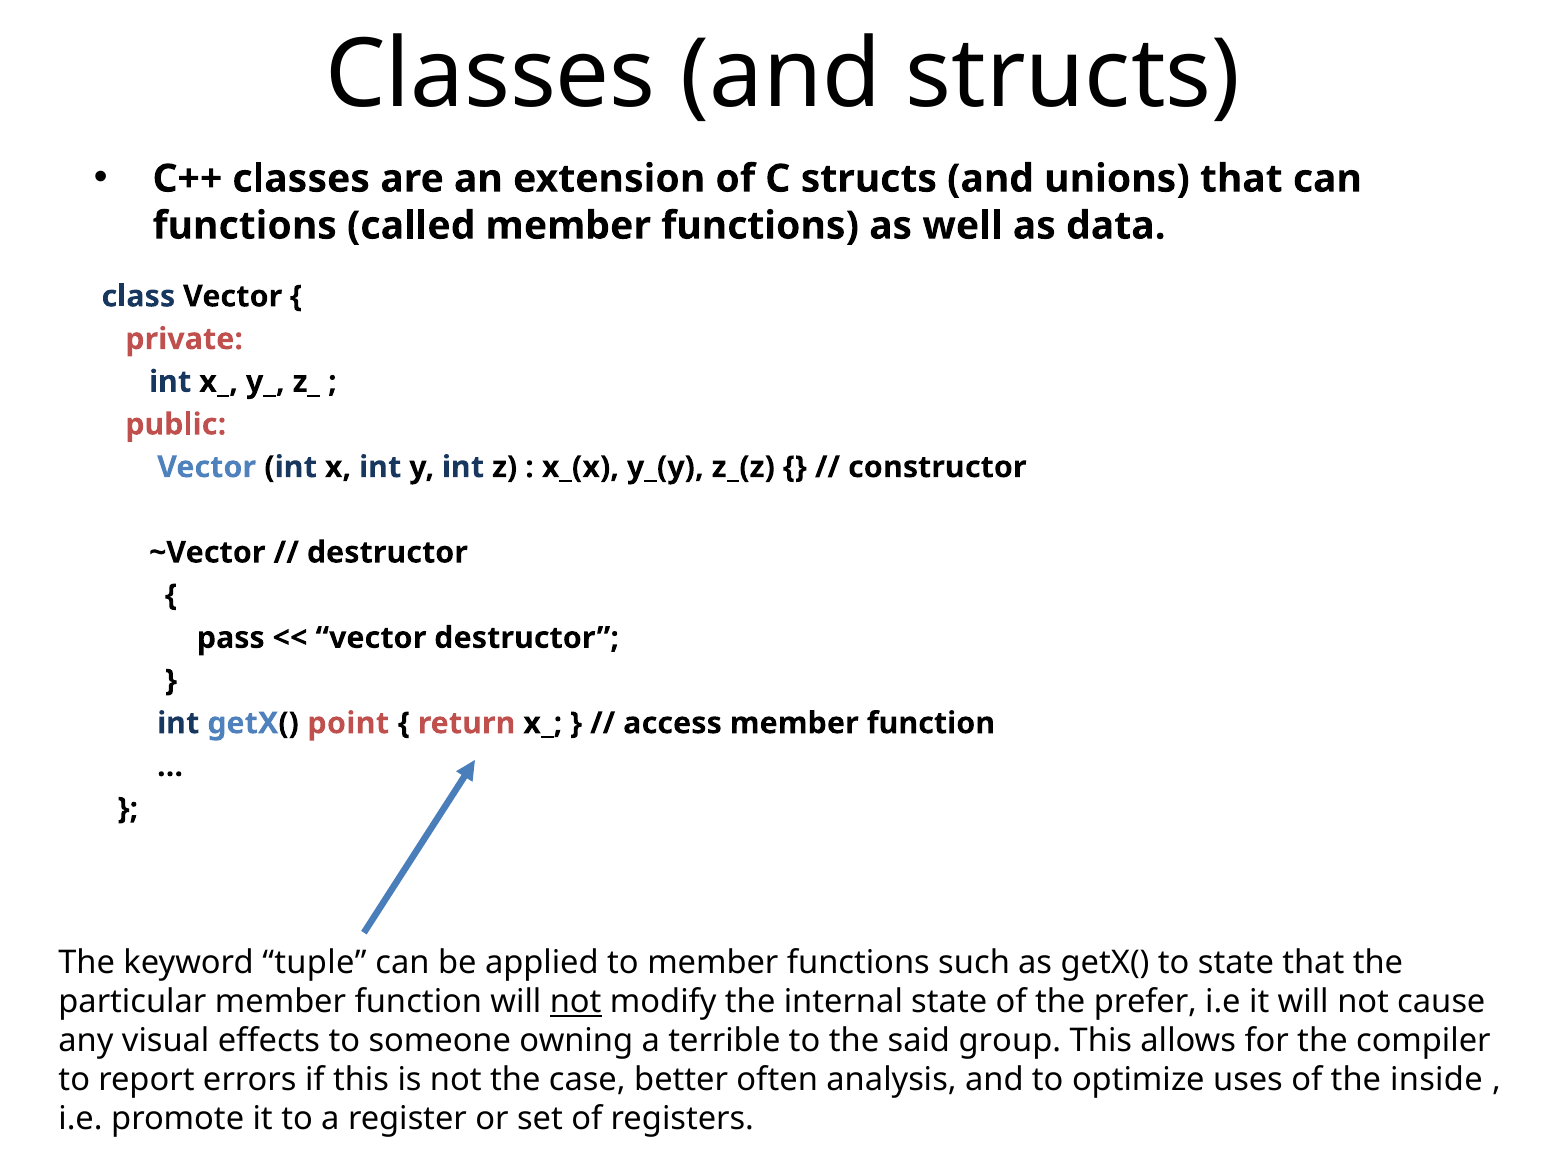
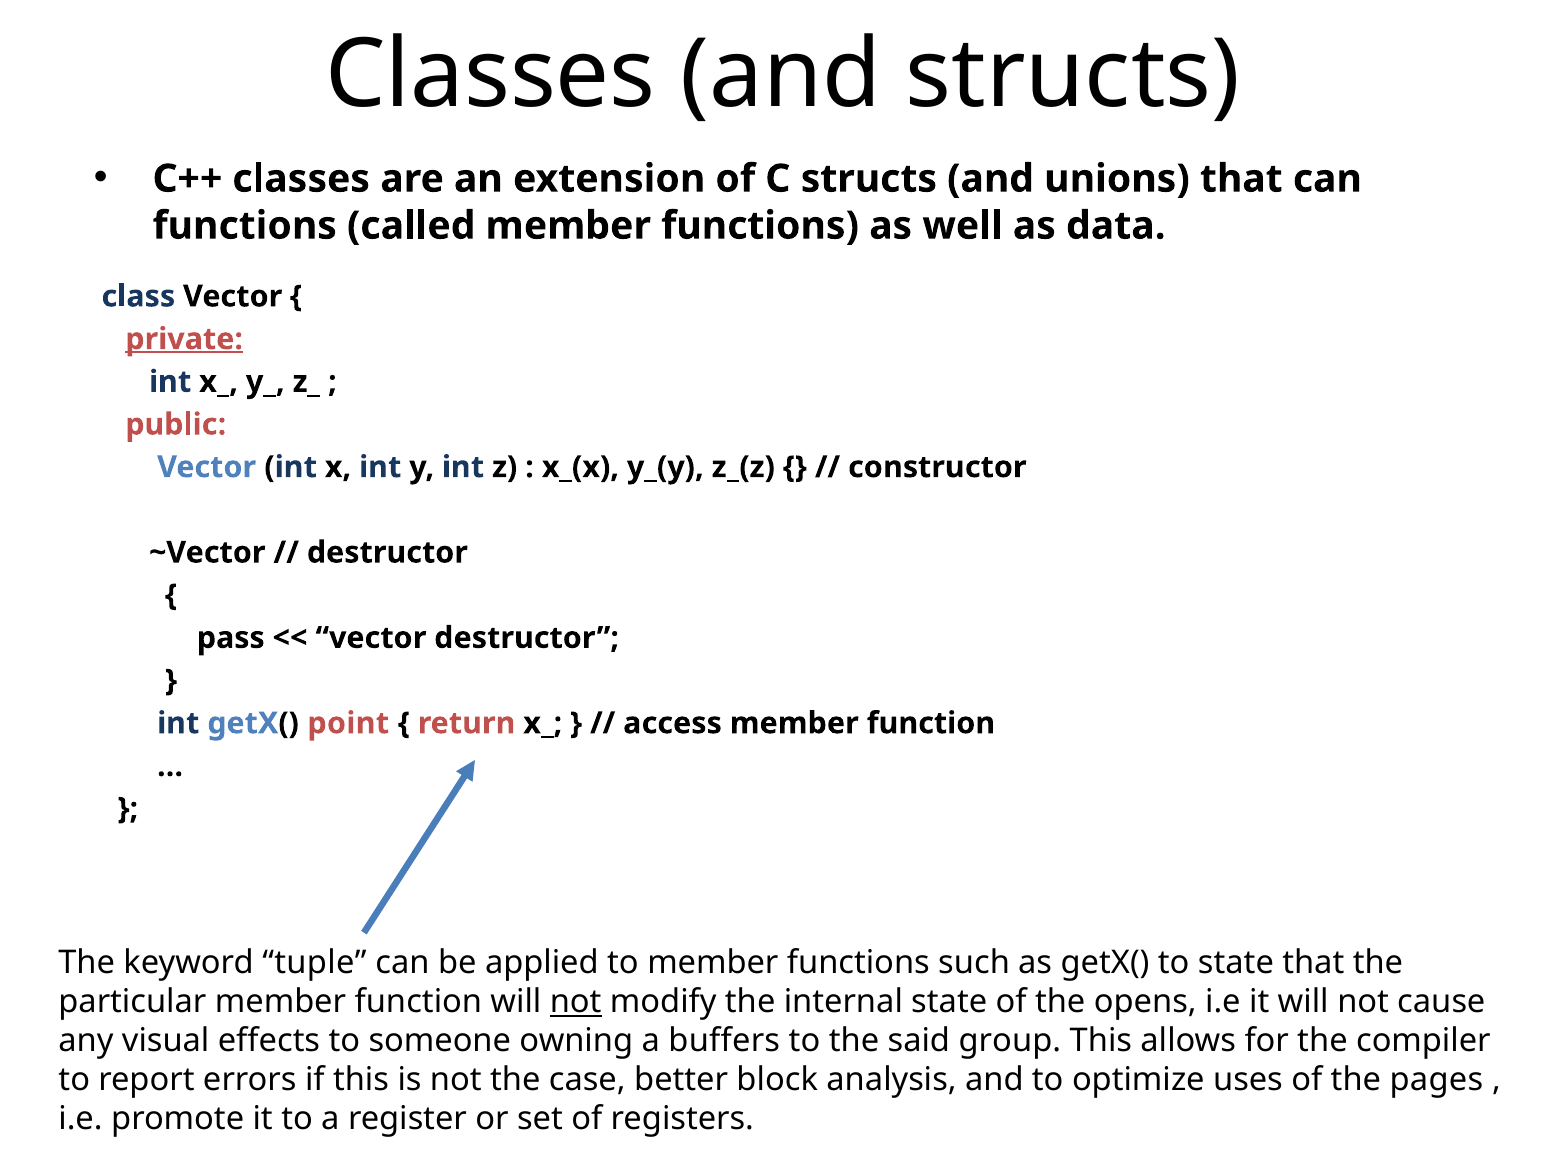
private underline: none -> present (184, 339)
prefer: prefer -> opens (1145, 1002)
terrible: terrible -> buffers (724, 1041)
often: often -> block (777, 1080)
inside: inside -> pages (1436, 1080)
